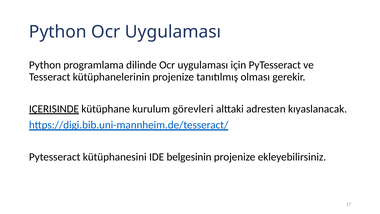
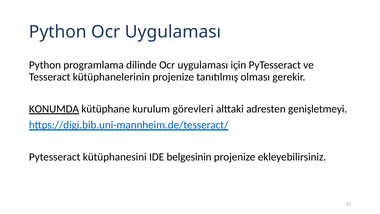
IÇERISINDE: IÇERISINDE -> KONUMDA (54, 109)
kıyaslanacak: kıyaslanacak -> genişletmeyi (318, 109)
